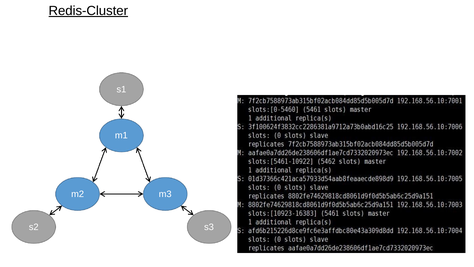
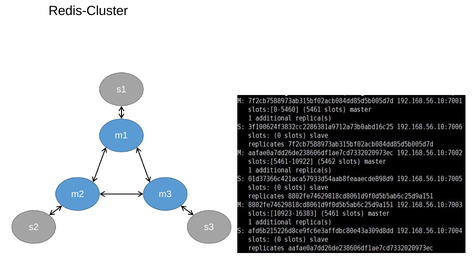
Redis-Cluster underline: present -> none (88, 11)
